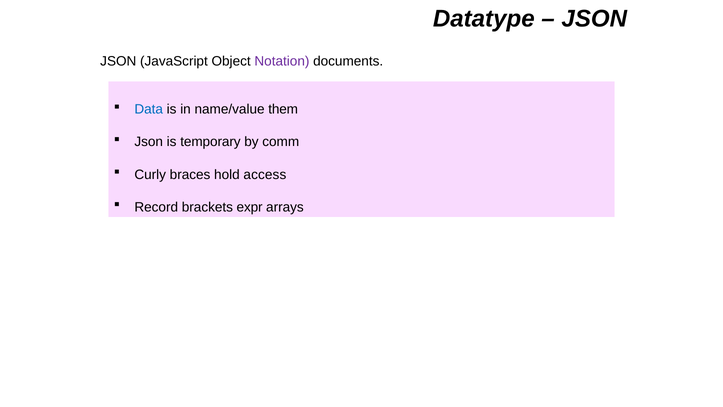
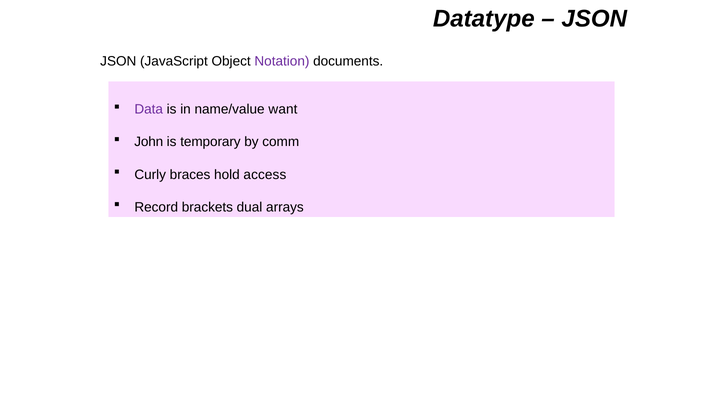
Data colour: blue -> purple (149, 109)
them: them -> want (283, 109)
Json: Json -> John (149, 142)
expr: expr -> dual (250, 207)
